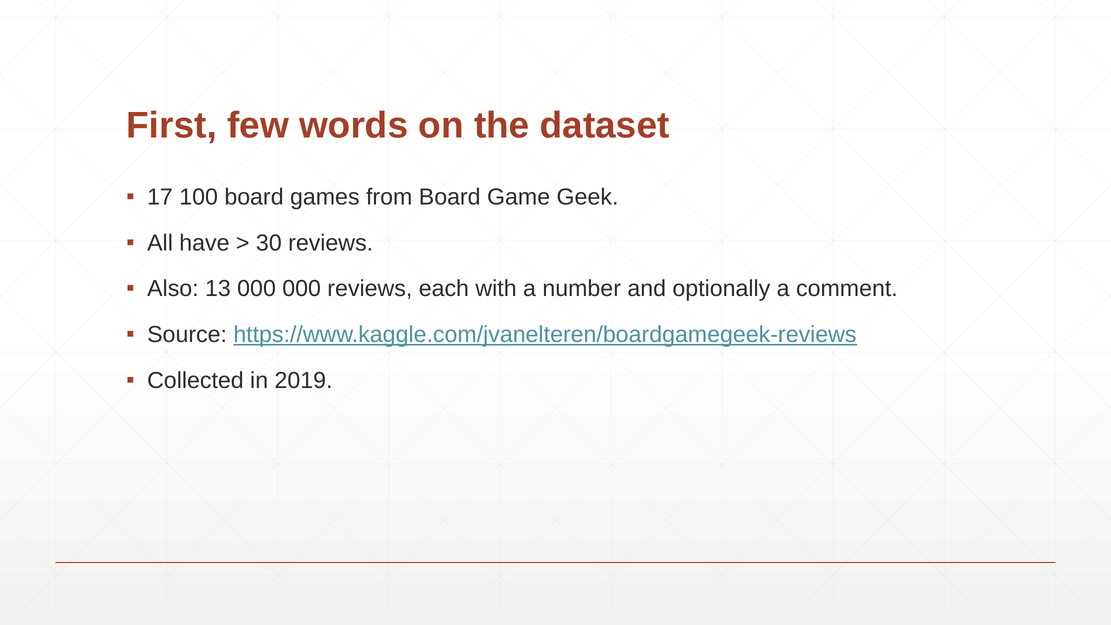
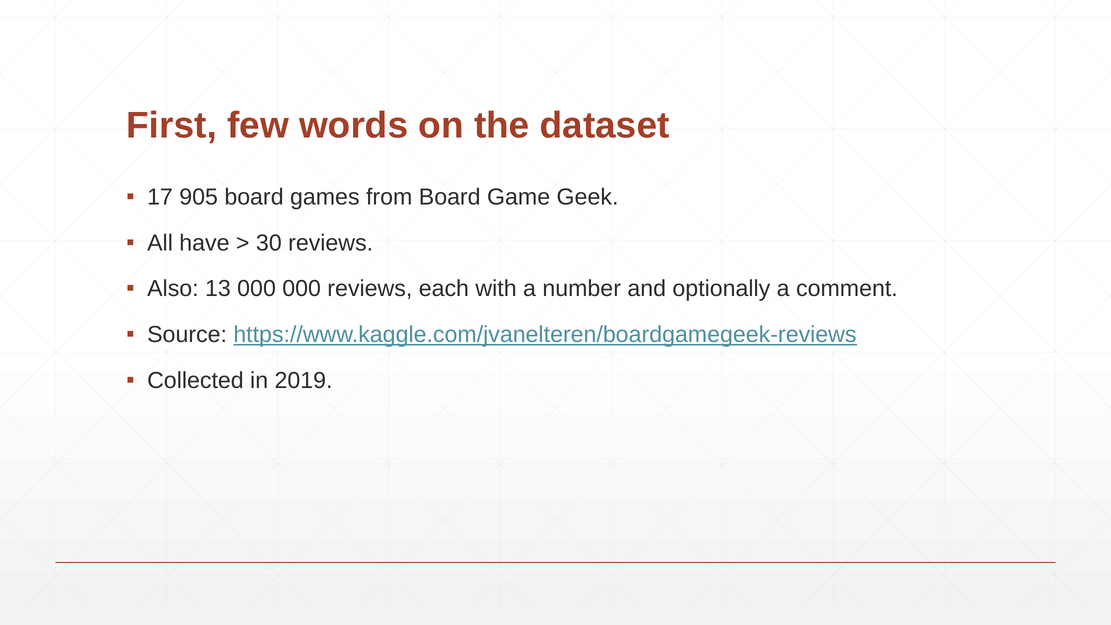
100: 100 -> 905 (199, 197)
